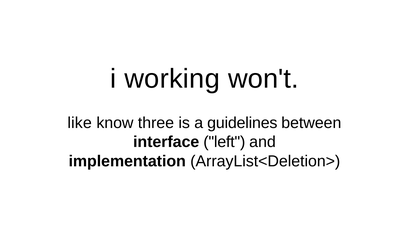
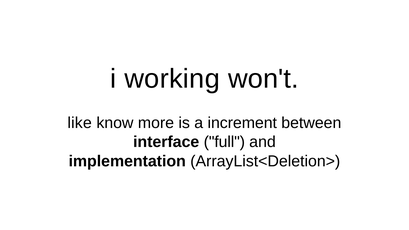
three: three -> more (156, 123)
guidelines: guidelines -> increment (242, 123)
left: left -> full (224, 142)
